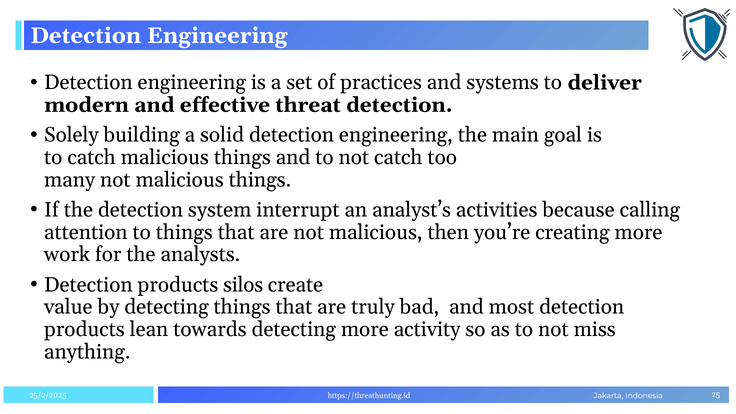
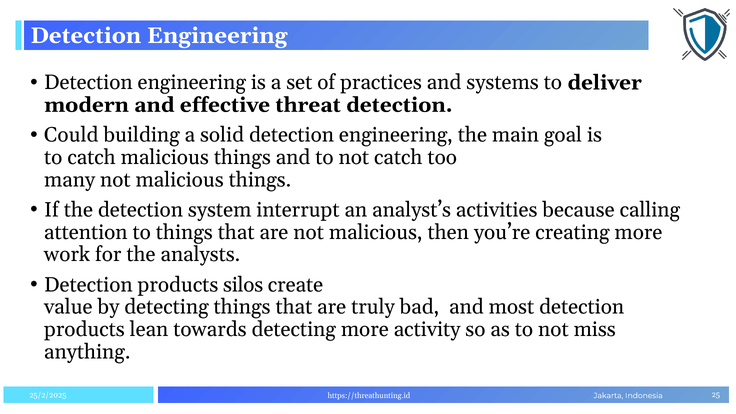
Solely: Solely -> Could (71, 135)
